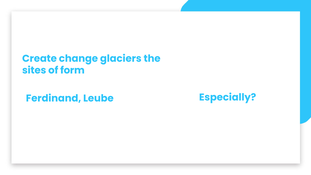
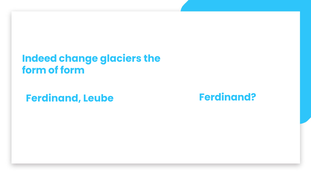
Create: Create -> Indeed (40, 58)
sites: sites -> form (34, 70)
Leube Especially: Especially -> Ferdinand (228, 97)
